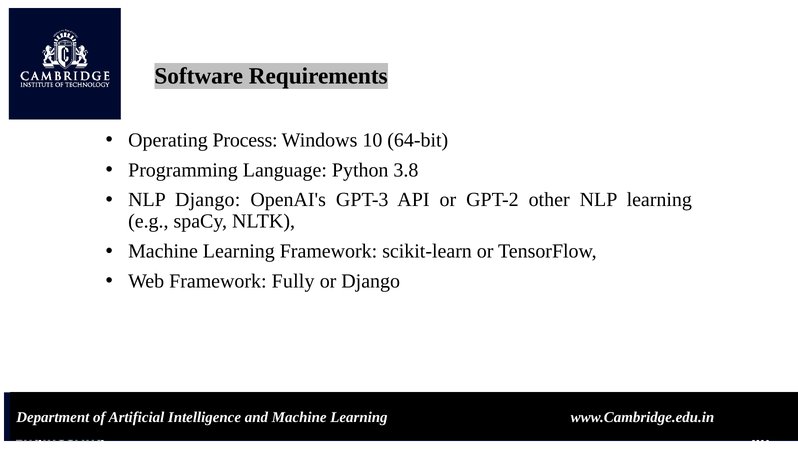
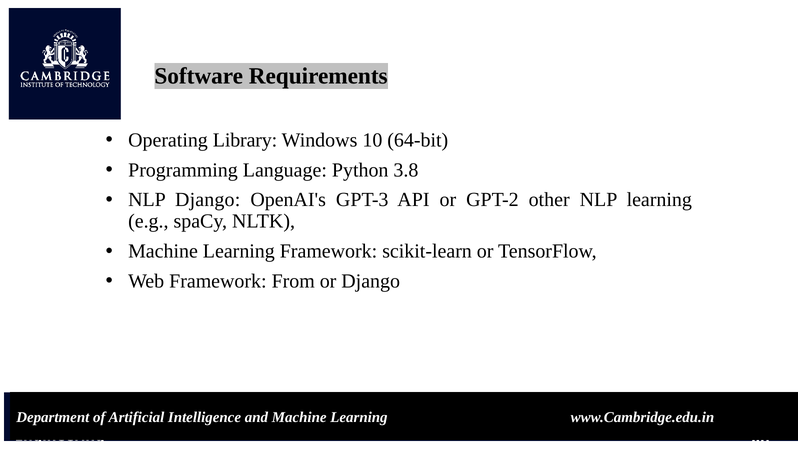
Process: Process -> Library (245, 140)
Fully: Fully -> From (293, 281)
